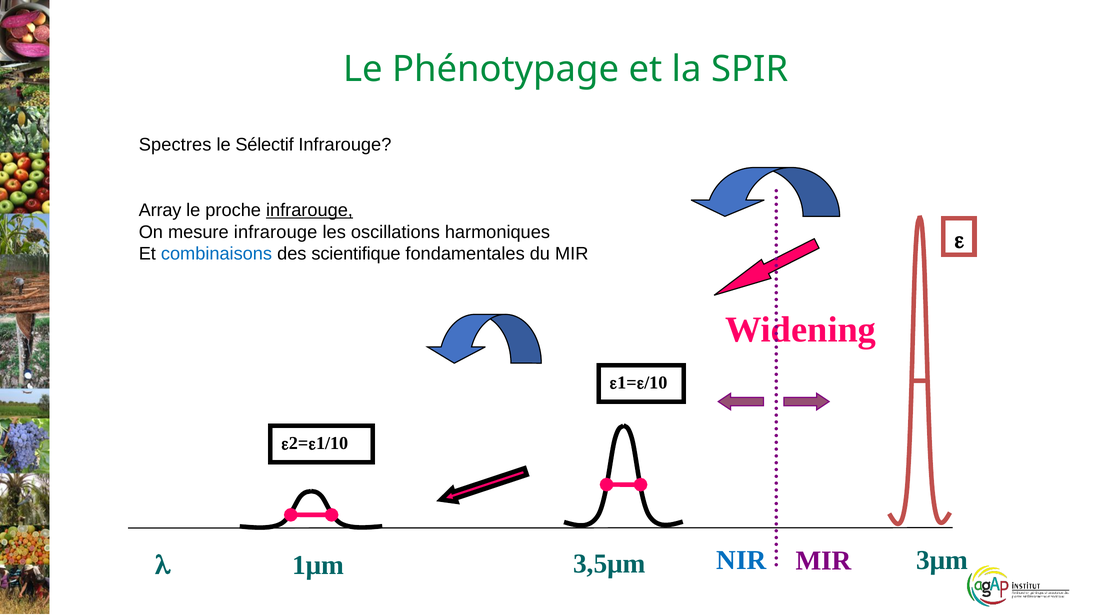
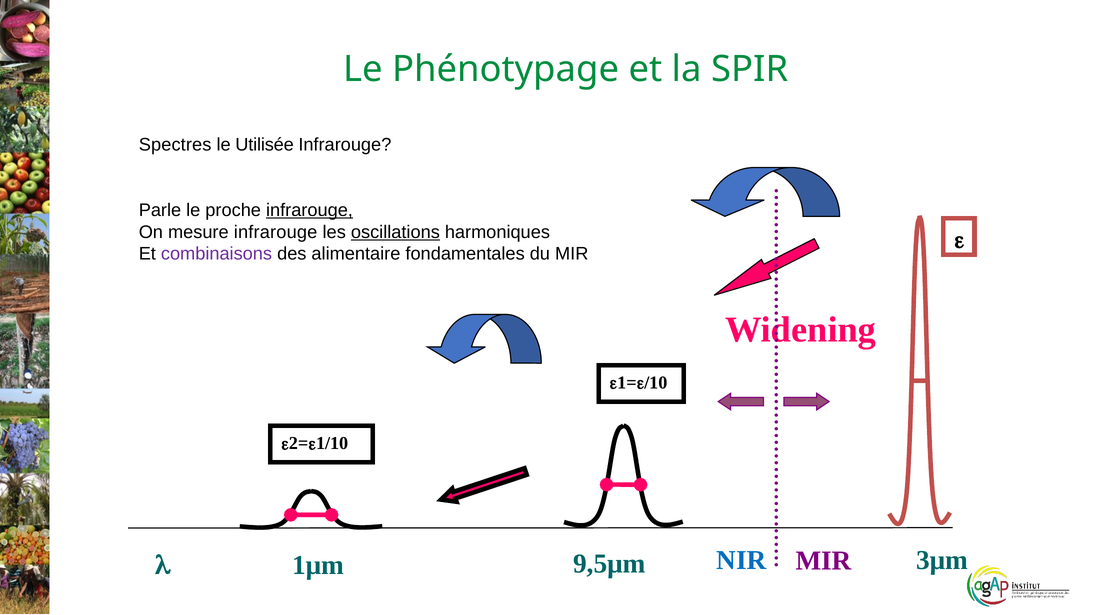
Sélectif: Sélectif -> Utilisée (265, 145)
Array: Array -> Parle (160, 210)
oscillations underline: none -> present (395, 232)
combinaisons colour: blue -> purple (216, 254)
scientifique: scientifique -> alimentaire (356, 254)
3,5µm: 3,5µm -> 9,5µm (609, 563)
